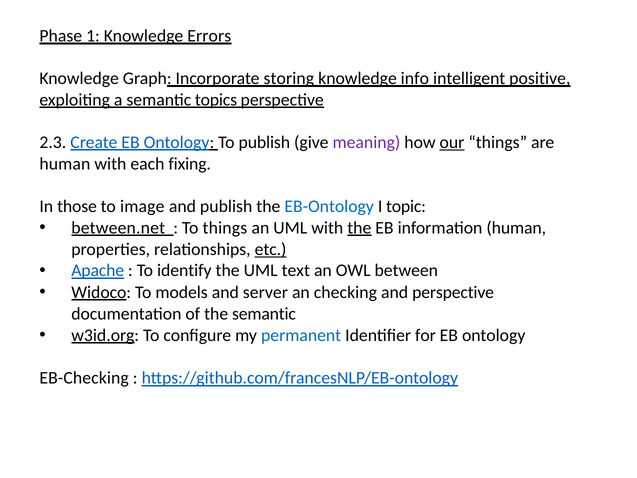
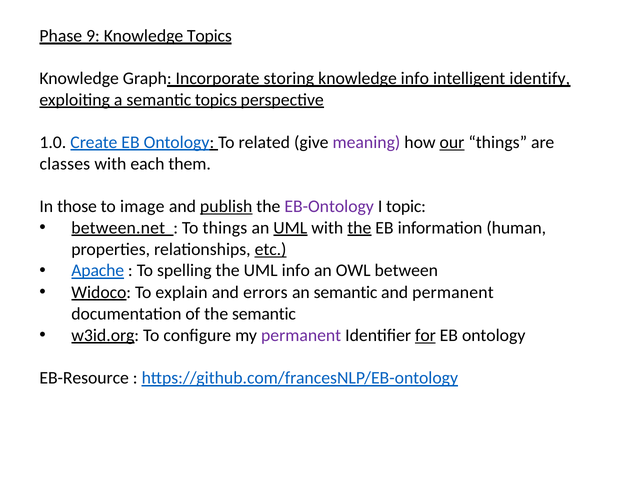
1: 1 -> 9 (93, 36)
Knowledge Errors: Errors -> Topics (209, 36)
positive: positive -> identify (540, 78)
2.3: 2.3 -> 1.0 (53, 142)
To publish: publish -> related (264, 142)
human: human -> classes (65, 164)
fixing: fixing -> them (190, 164)
publish underline: none -> present (226, 206)
EB-Ontology colour: blue -> purple (329, 206)
UML underline: none -> present (290, 228)
identify: identify -> spelling (184, 270)
UML text: text -> info (296, 270)
models: models -> explain (182, 292)
server: server -> errors (265, 292)
an checking: checking -> semantic (346, 292)
and perspective: perspective -> permanent (453, 292)
permanent colour: blue -> purple (301, 335)
for underline: none -> present (425, 335)
EB-Checking: EB-Checking -> EB-Resource (84, 378)
